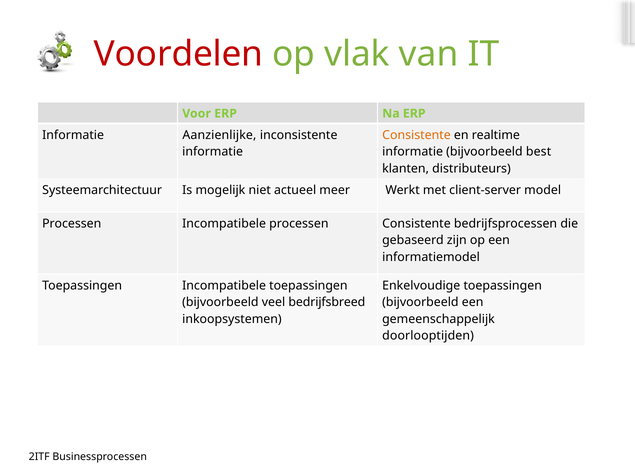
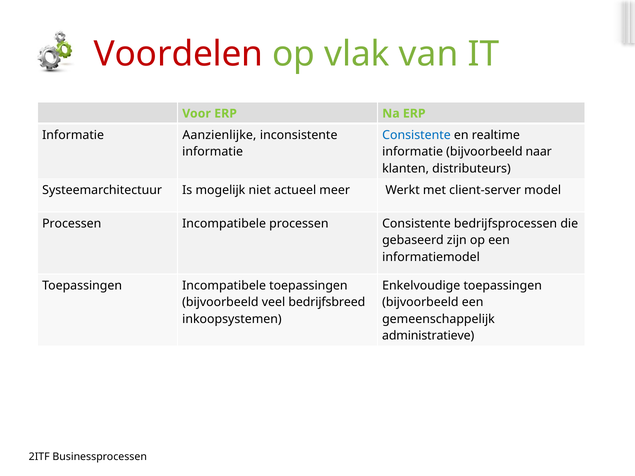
Consistente colour: orange -> blue (416, 135)
best: best -> naar (539, 152)
doorlooptijden: doorlooptijden -> administratieve (428, 336)
